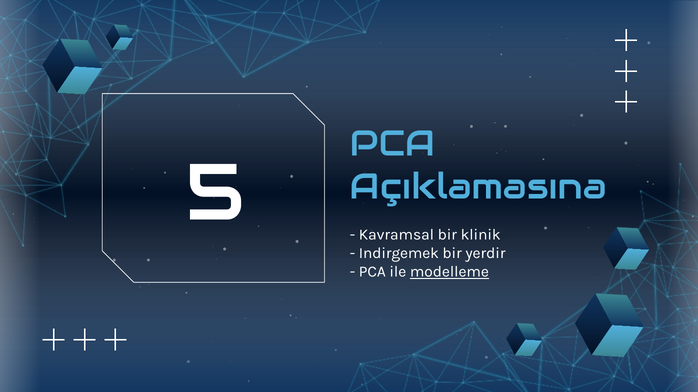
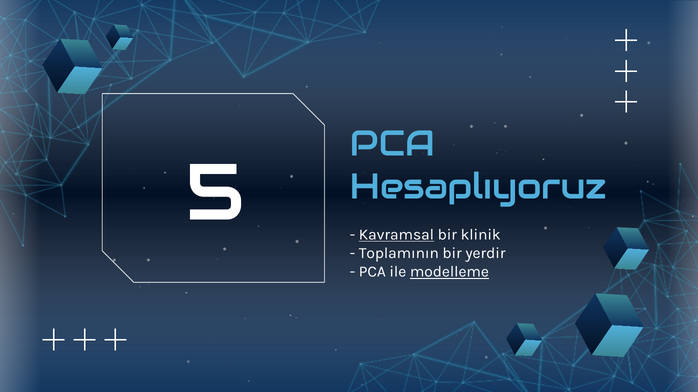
Açıklamasına: Açıklamasına -> Hesaplıyoruz (478, 187)
Kavramsal underline: none -> present (396, 235)
Indirgemek: Indirgemek -> Toplamının (399, 254)
